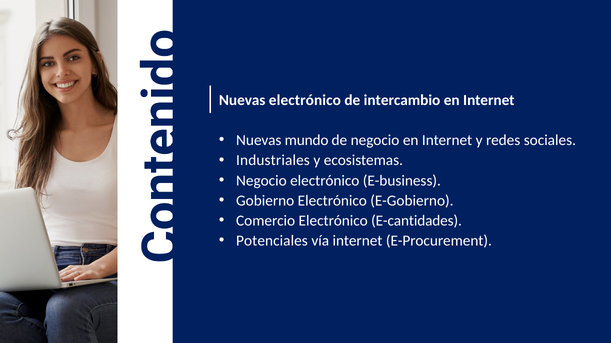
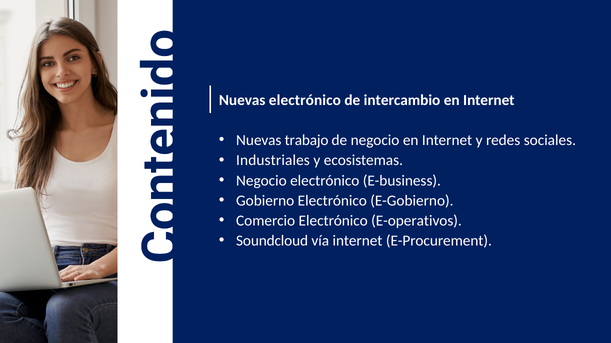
mundo: mundo -> trabajo (307, 141)
E-cantidades: E-cantidades -> E-operativos (416, 221)
Potenciales: Potenciales -> Soundcloud (272, 241)
